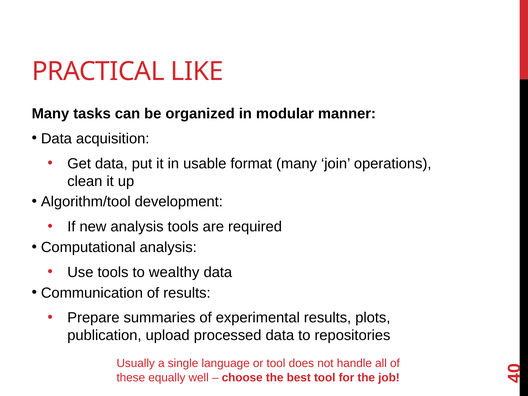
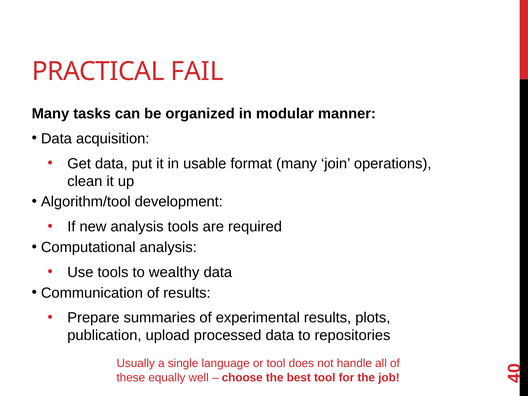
LIKE: LIKE -> FAIL (197, 71)
